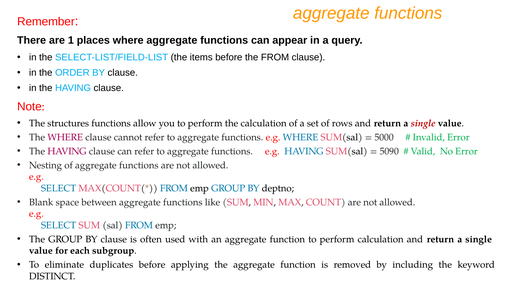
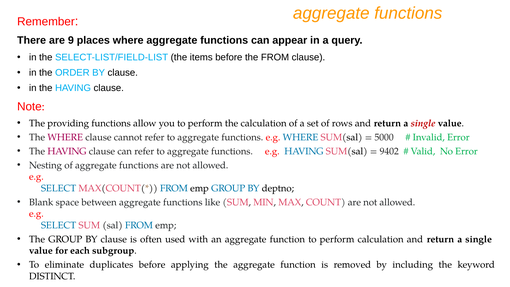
1: 1 -> 9 (71, 40)
structures: structures -> providing (68, 123)
5090: 5090 -> 9402 (389, 151)
